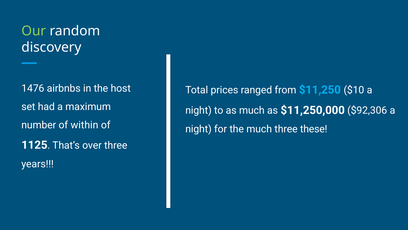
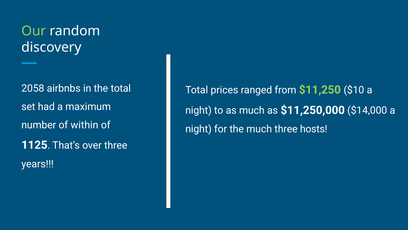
1476: 1476 -> 2058 (33, 88)
the host: host -> total (121, 88)
$11,250 colour: light blue -> light green (320, 90)
$92,306: $92,306 -> $14,000 (367, 110)
these: these -> hosts (314, 129)
